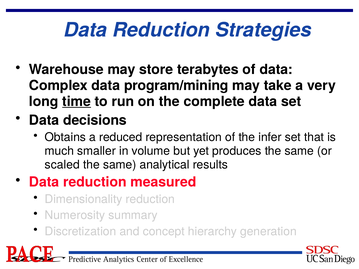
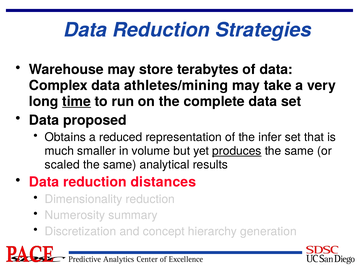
program/mining: program/mining -> athletes/mining (176, 86)
decisions: decisions -> proposed (95, 120)
produces underline: none -> present (237, 151)
measured: measured -> distances (163, 182)
